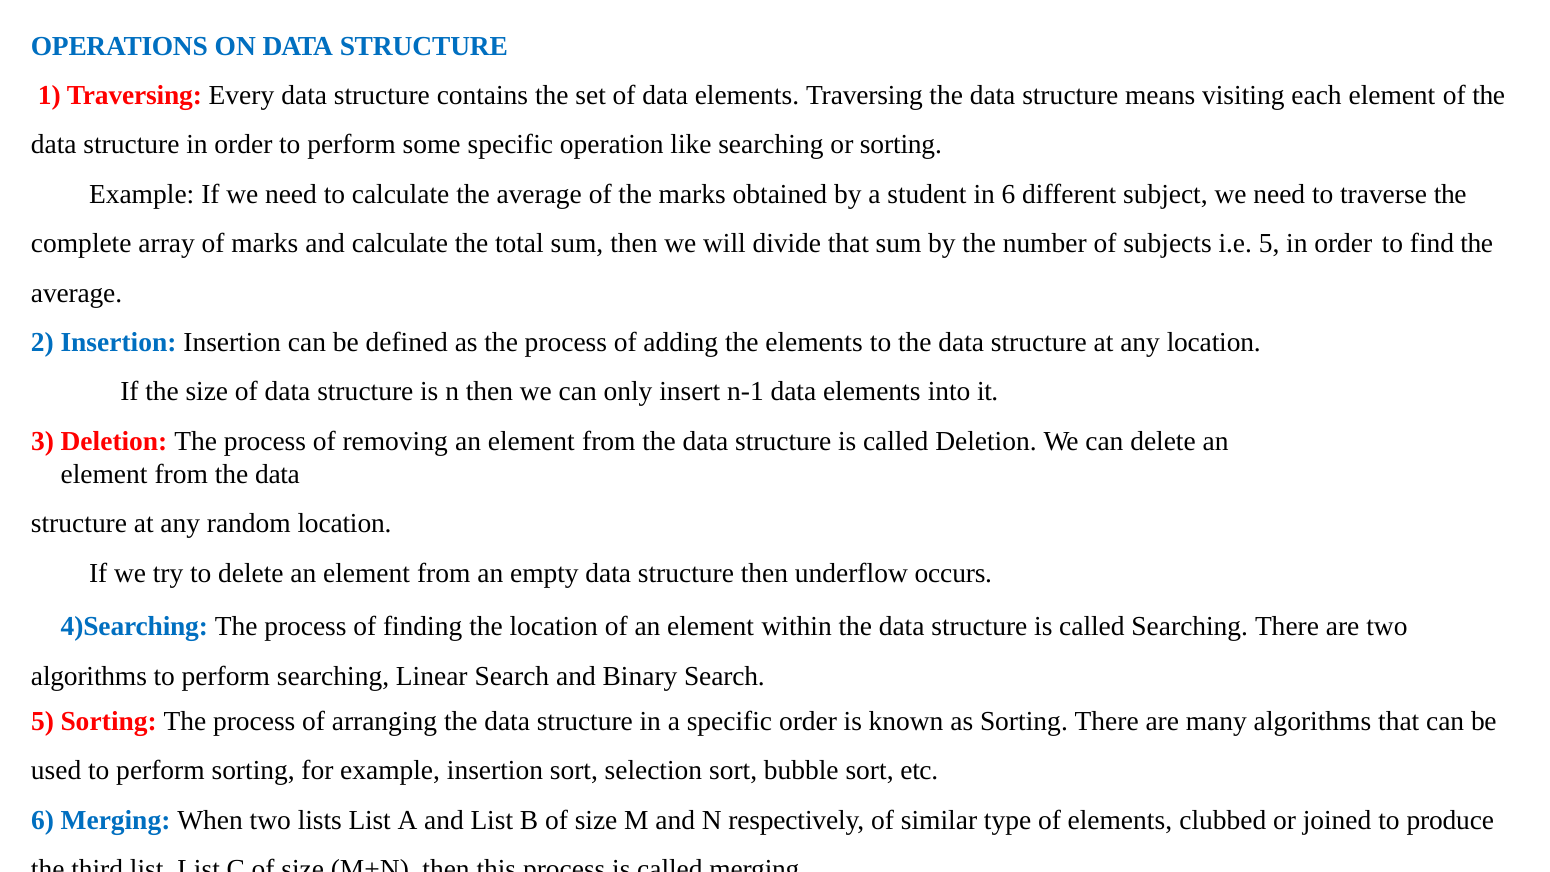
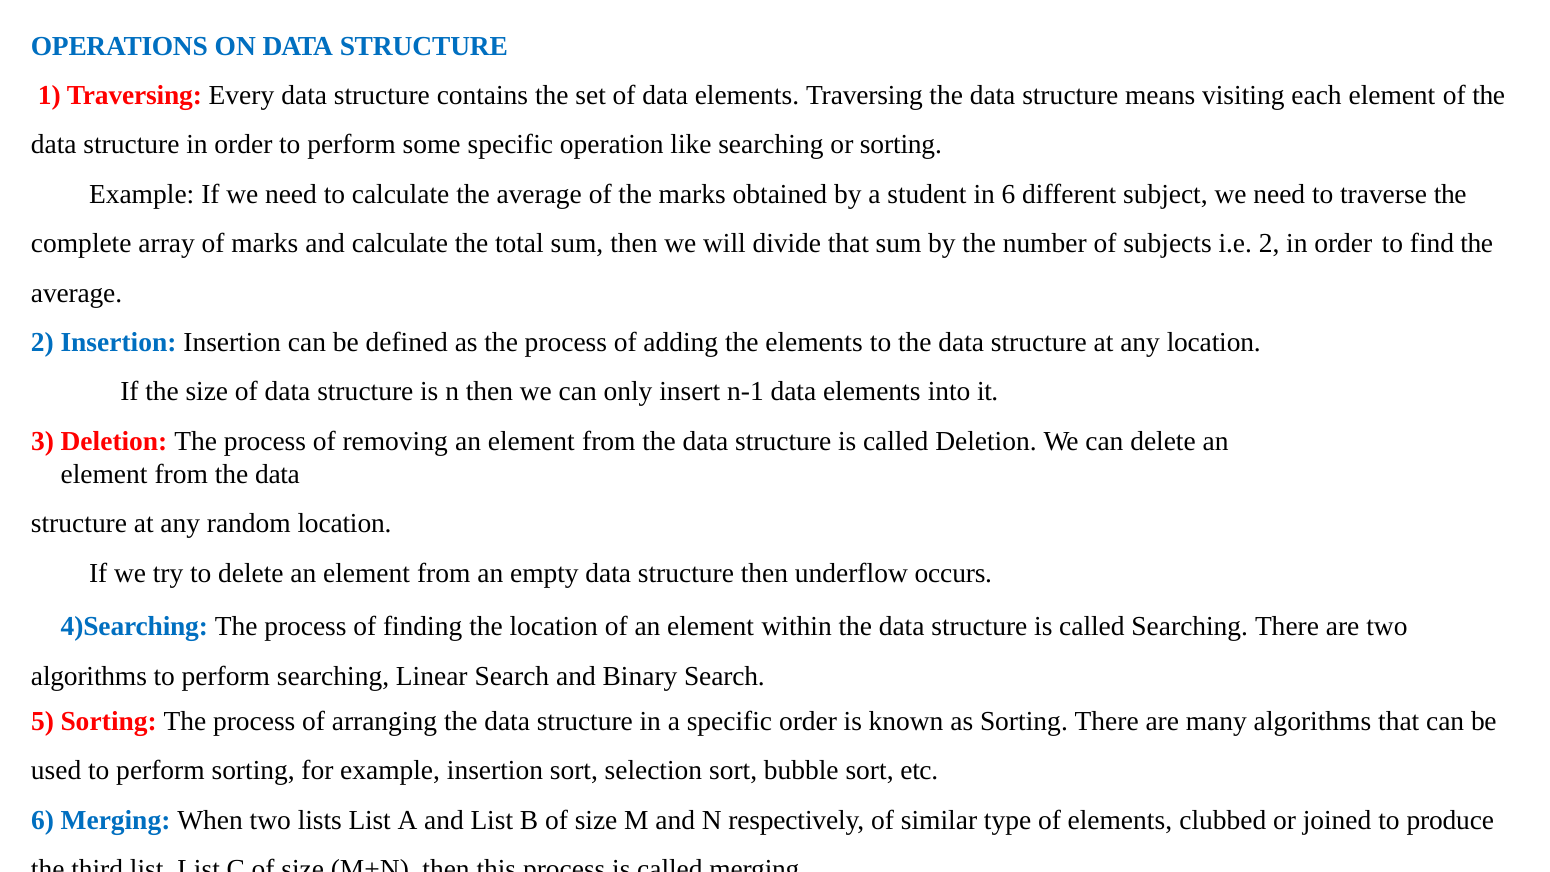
5: 5 -> 2 (1269, 244)
